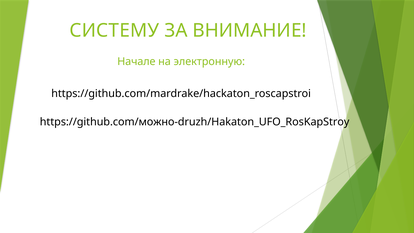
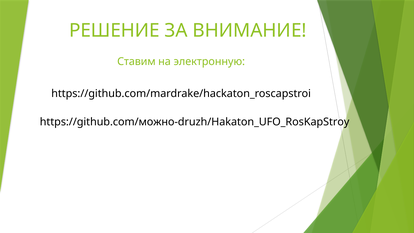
СИСТЕМУ: СИСТЕМУ -> РЕШЕНИЕ (114, 31)
Начале: Начале -> Ставим (136, 62)
